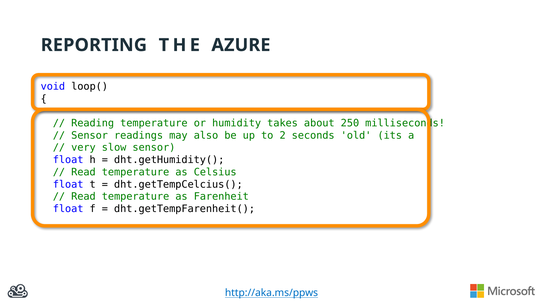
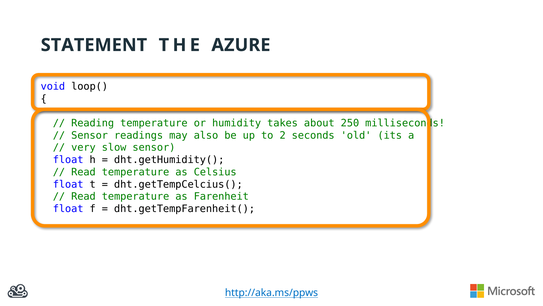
REPORTING: REPORTING -> STATEMENT (94, 45)
